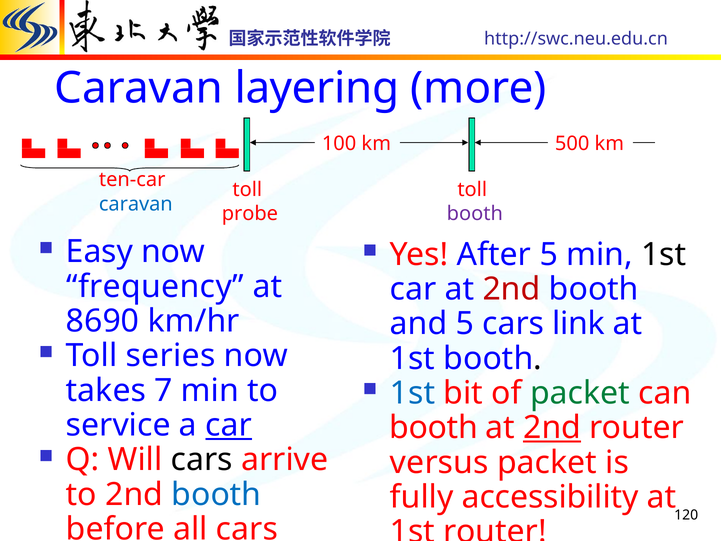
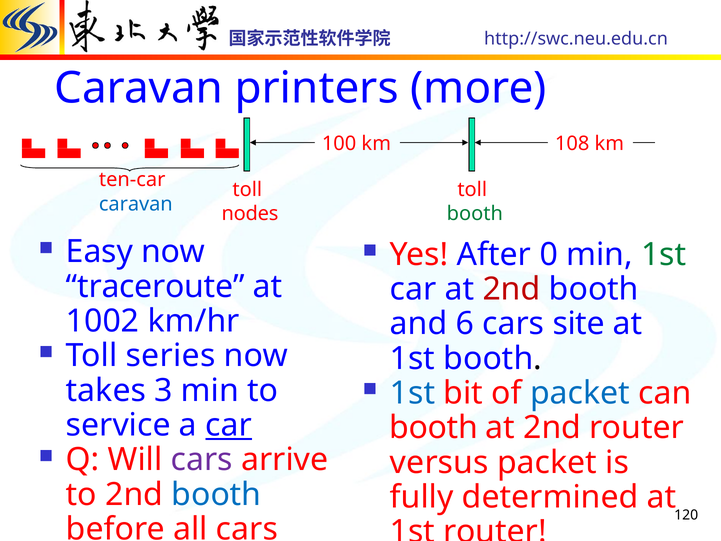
layering: layering -> printers (317, 88)
500: 500 -> 108 (572, 144)
probe: probe -> nodes (250, 213)
booth colour: purple -> green (475, 213)
After 5: 5 -> 0 (549, 254)
1st colour: black -> green (664, 254)
frequency: frequency -> traceroute (155, 286)
8690: 8690 -> 1002 (103, 321)
and 5: 5 -> 6 (465, 324)
cars link: link -> site (579, 324)
7: 7 -> 3 (163, 390)
packet colour: green -> blue (580, 393)
2nd underline: present -> none (552, 428)
cars colour: black -> purple (202, 460)
accessibility: accessibility -> determined (550, 497)
